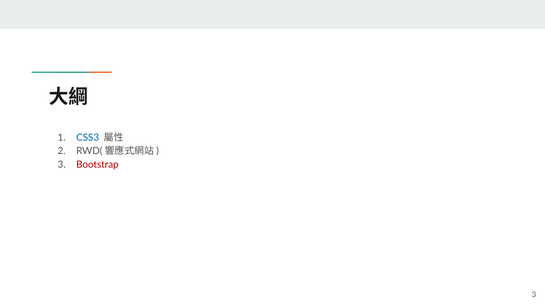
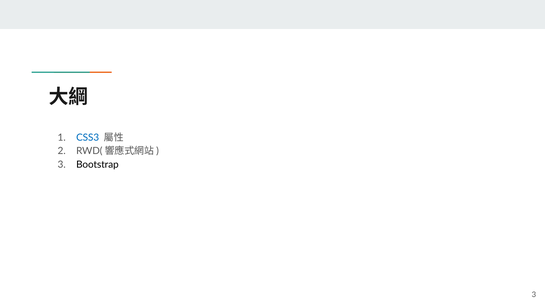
Bootstrap colour: red -> black (97, 165)
